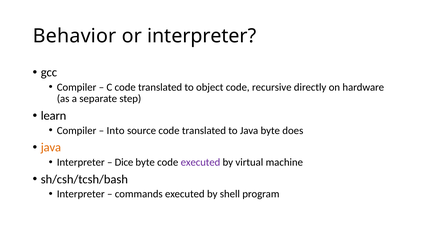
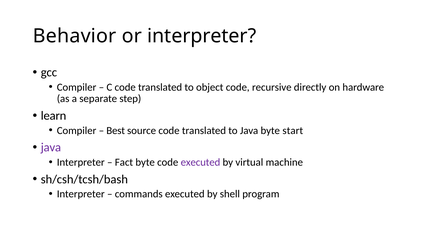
Into: Into -> Best (116, 131)
does: does -> start (293, 131)
java colour: orange -> purple (51, 148)
Dice: Dice -> Fact (124, 162)
